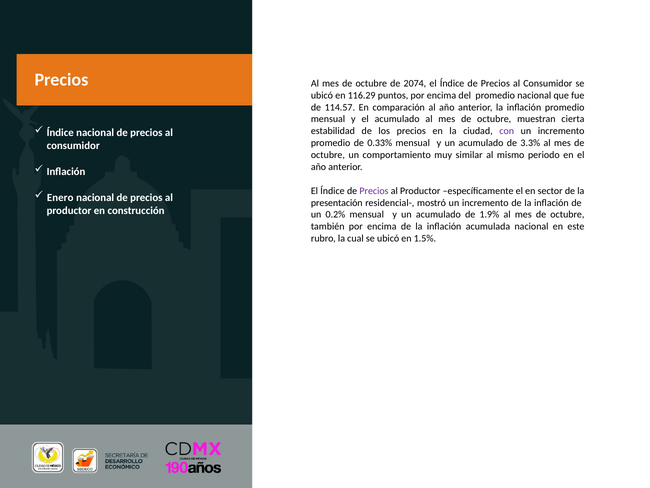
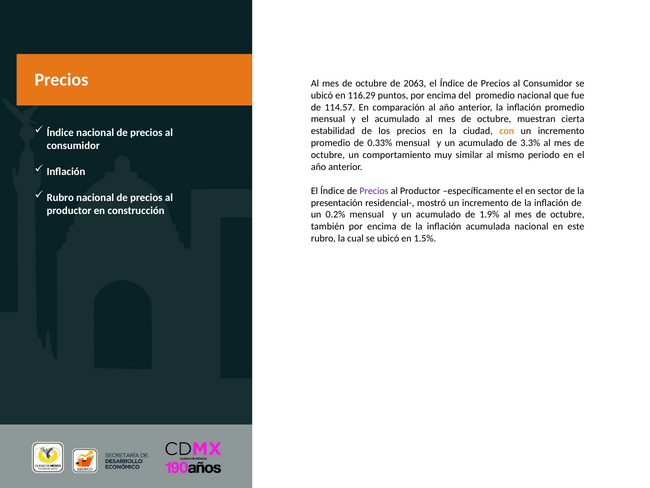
2074: 2074 -> 2063 (415, 83)
con colour: purple -> orange (507, 131)
Enero: Enero -> Rubro (60, 197)
